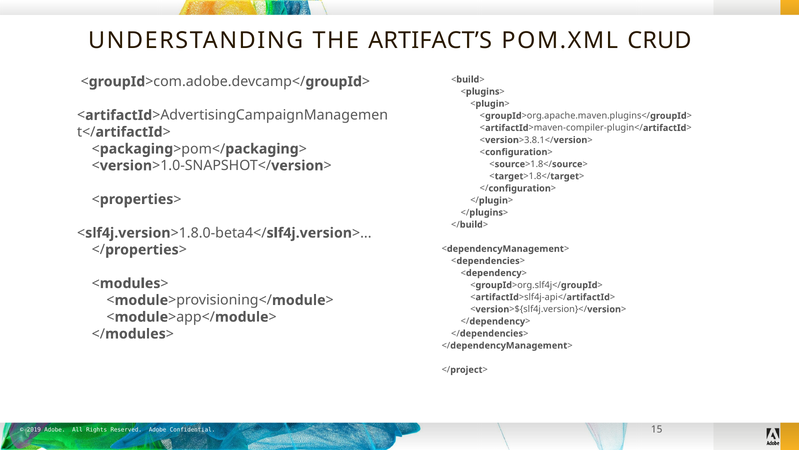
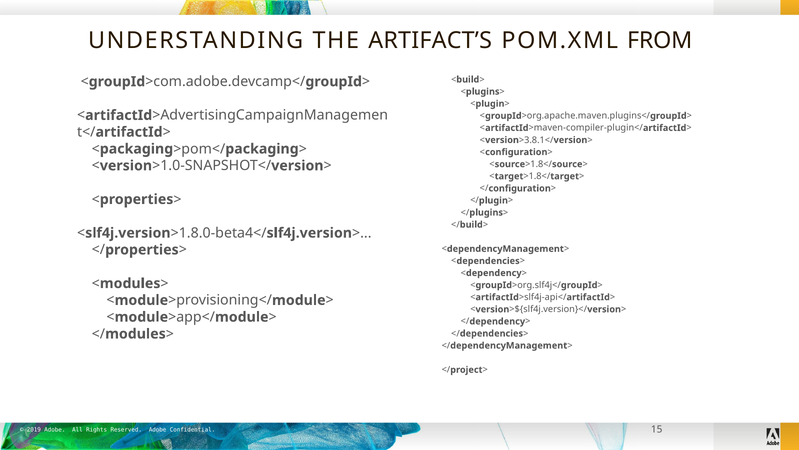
CRUD: CRUD -> FROM (660, 41)
